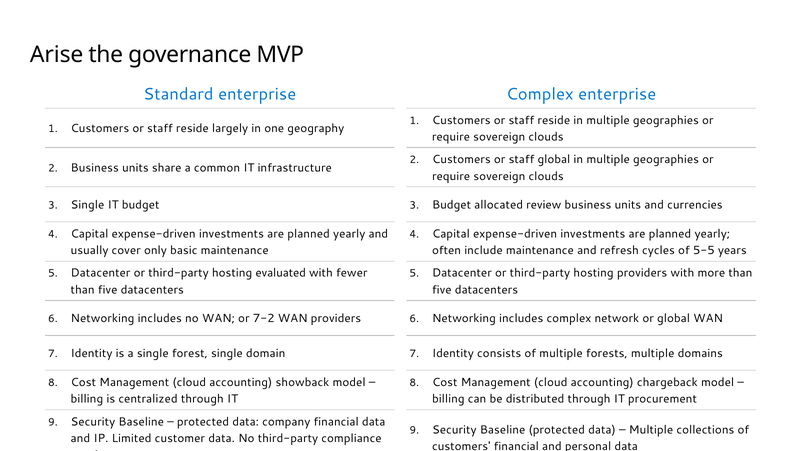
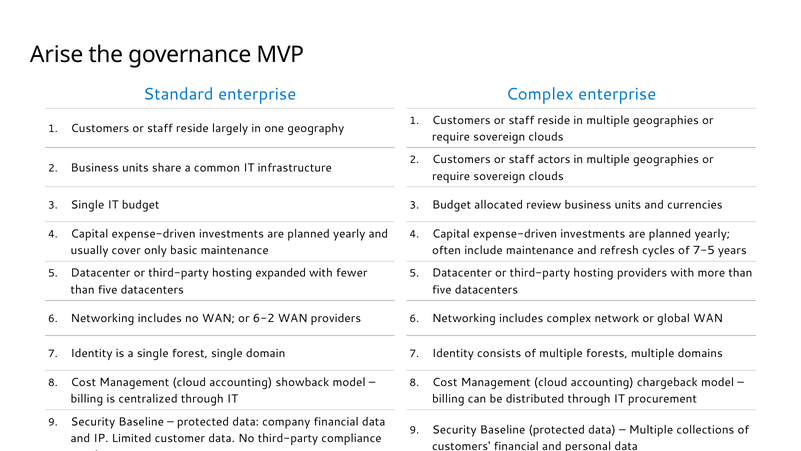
staff global: global -> actors (554, 159)
5-5: 5-5 -> 7-5 (704, 250)
evaluated: evaluated -> expanded (281, 273)
7-2: 7-2 -> 6-2 (264, 318)
